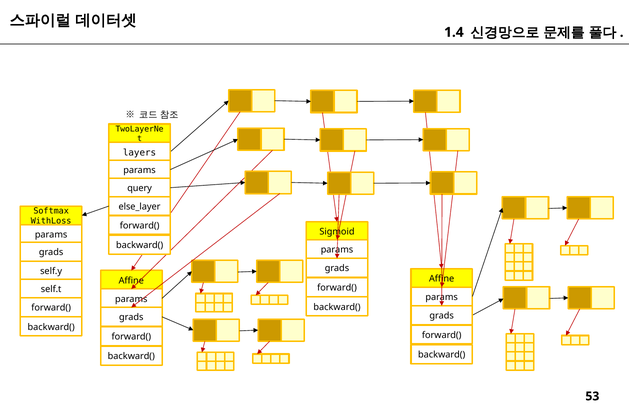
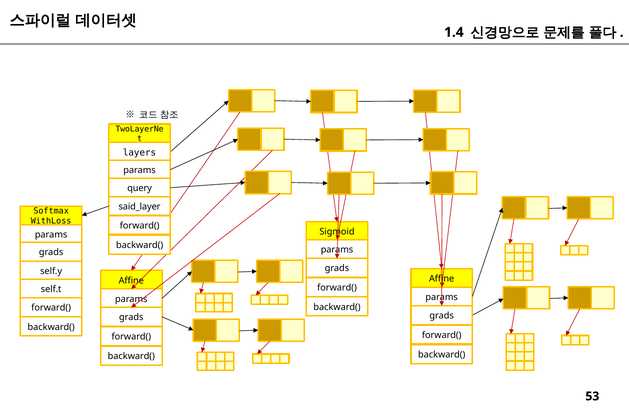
else_layer: else_layer -> said_layer (140, 207)
